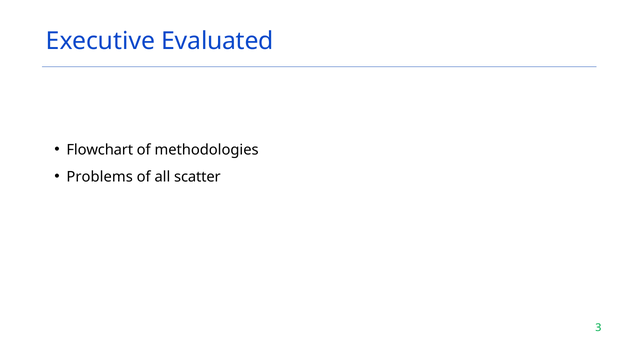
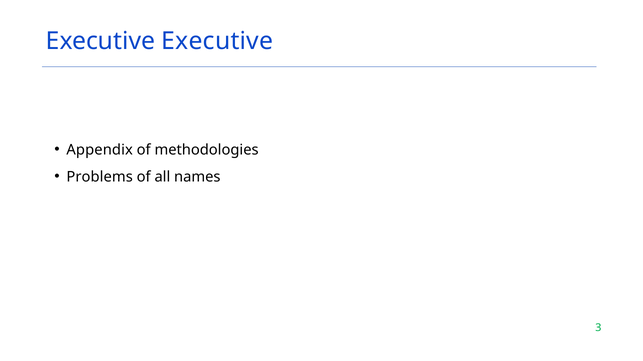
Executive Evaluated: Evaluated -> Executive (217, 41)
Flowchart: Flowchart -> Appendix (100, 150)
scatter: scatter -> names (197, 177)
